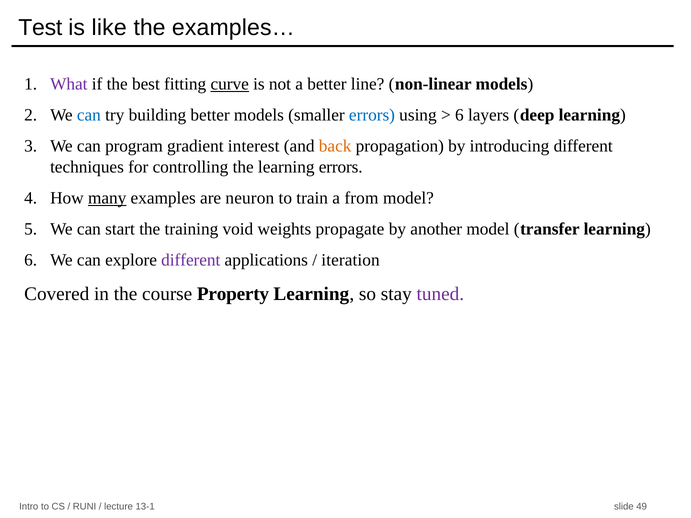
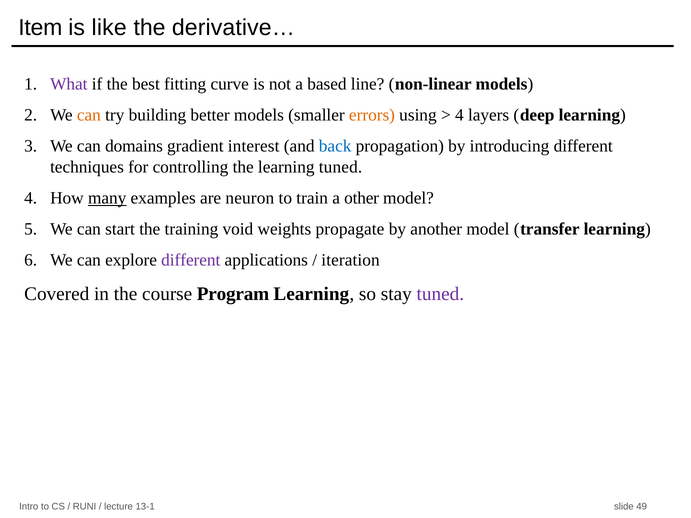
Test: Test -> Item (40, 28)
examples…: examples… -> derivative… (233, 28)
curve underline: present -> none (230, 84)
a better: better -> based (327, 84)
can colour: blue -> orange (89, 115)
errors colour: blue -> orange (372, 115)
6: 6 -> 4 (459, 115)
program: program -> domains (134, 146)
back colour: orange -> blue (335, 146)
learning errors: errors -> tuned (341, 167)
from: from -> other (362, 198)
Property: Property -> Program (233, 294)
